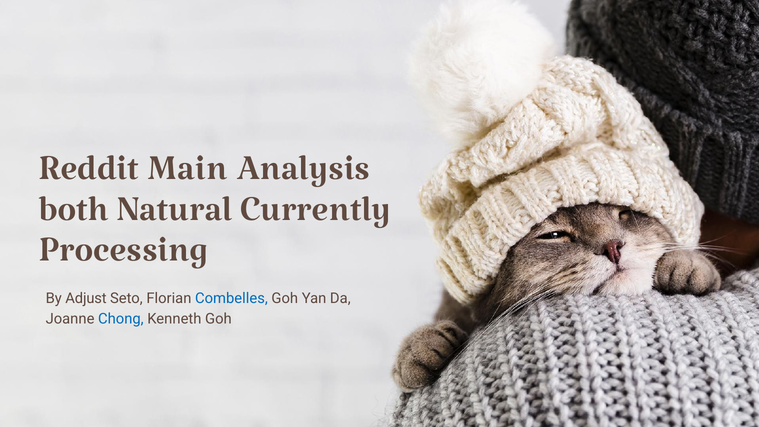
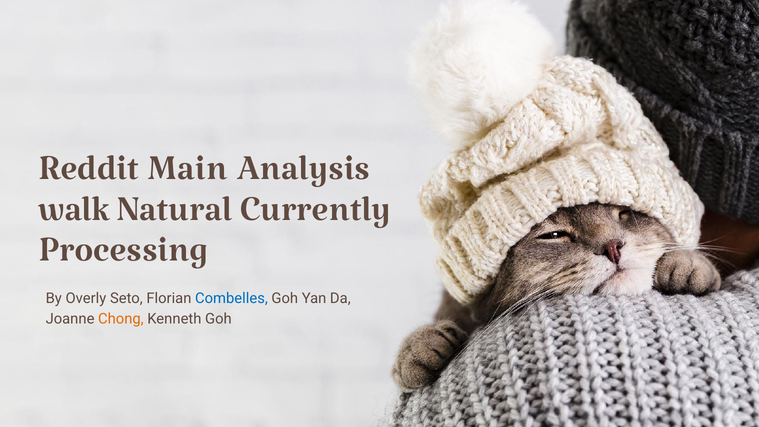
both: both -> walk (74, 204)
Adjust: Adjust -> Overly (86, 299)
Chong colour: blue -> orange (121, 319)
